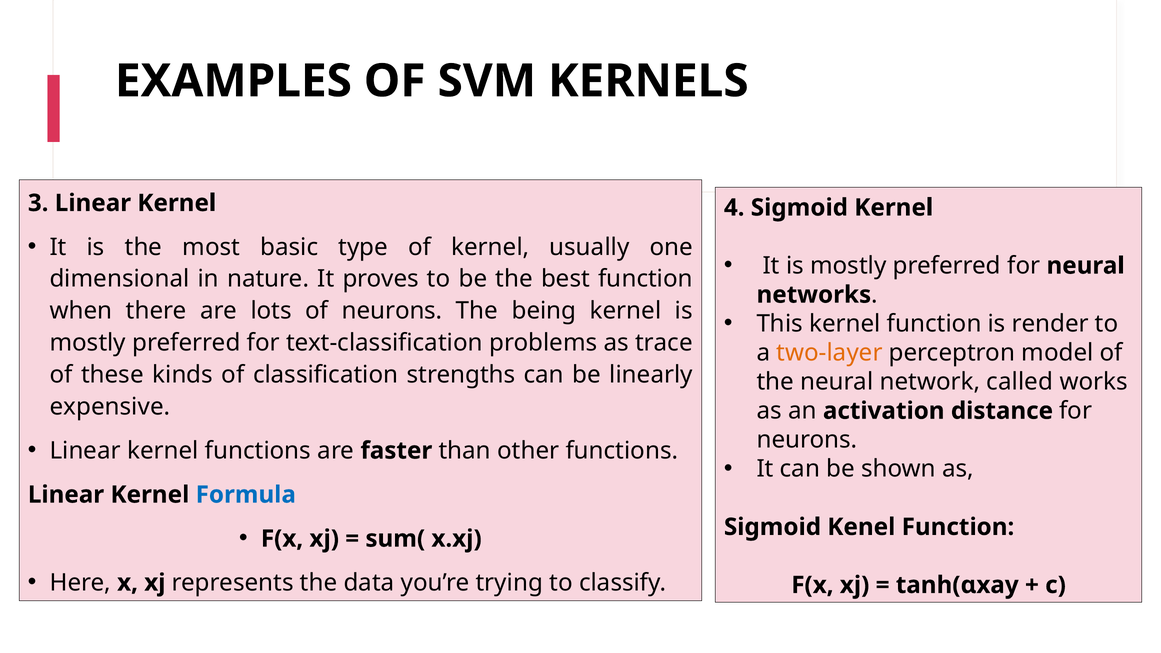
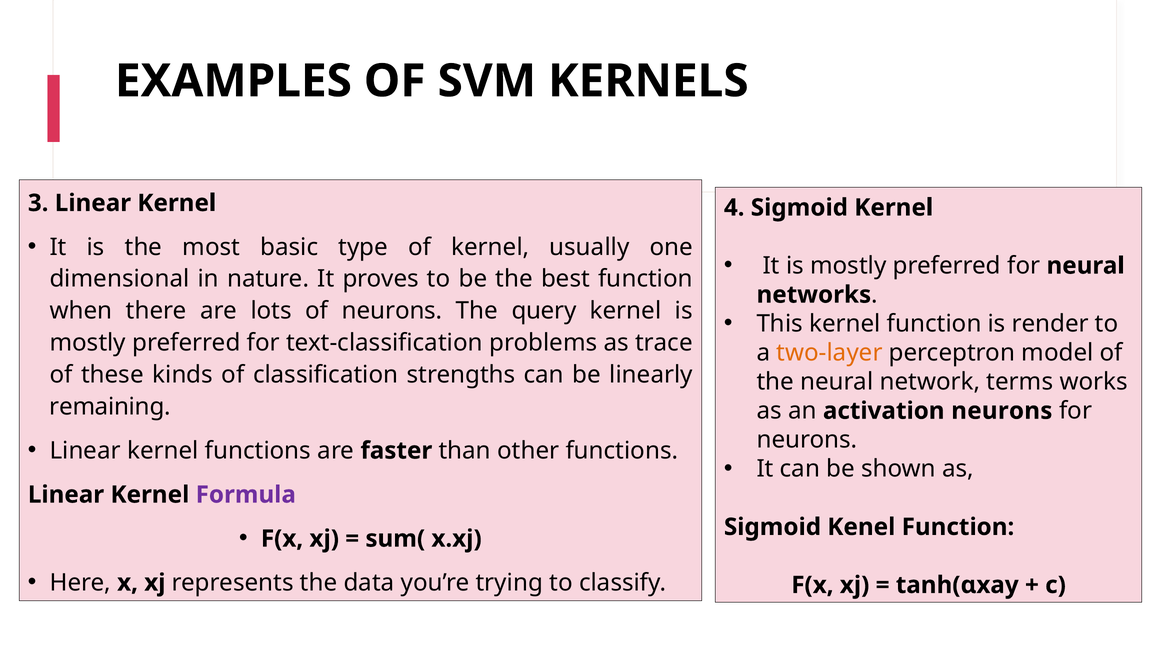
being: being -> query (544, 311)
called: called -> terms (1020, 382)
expensive: expensive -> remaining (110, 407)
activation distance: distance -> neurons (1002, 411)
Formula colour: blue -> purple (246, 495)
